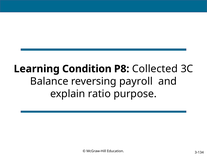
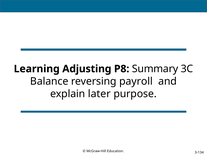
Condition: Condition -> Adjusting (87, 69)
Collected: Collected -> Summary (155, 69)
ratio: ratio -> later (99, 93)
